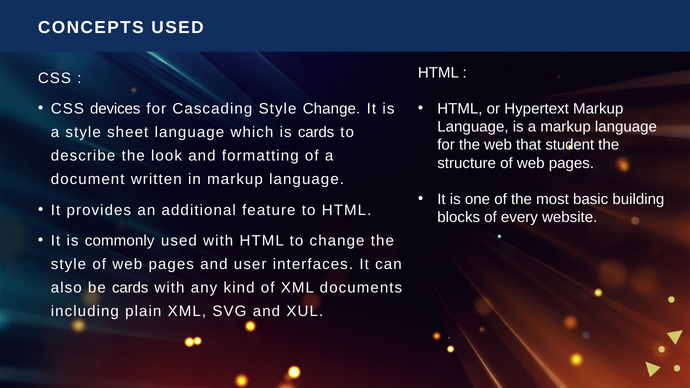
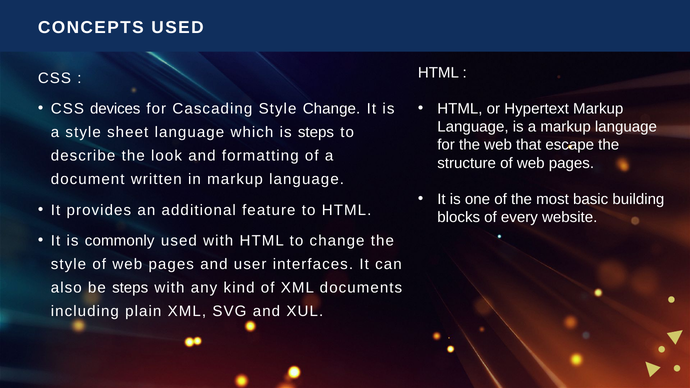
is cards: cards -> steps (316, 132)
student: student -> escape (570, 145)
be cards: cards -> steps (130, 288)
